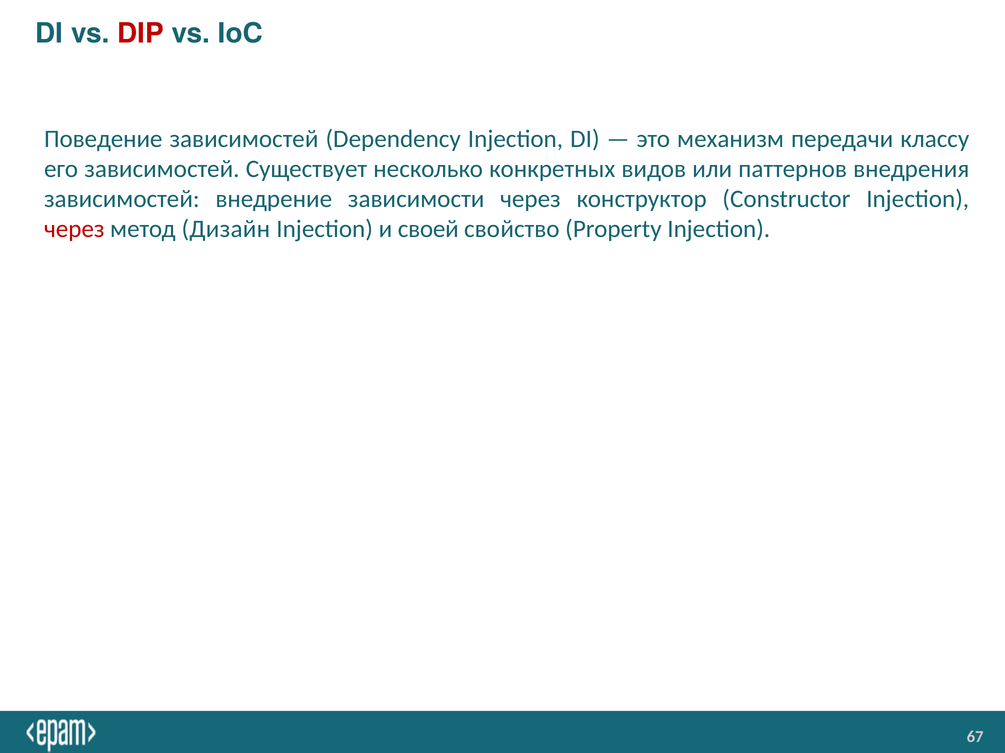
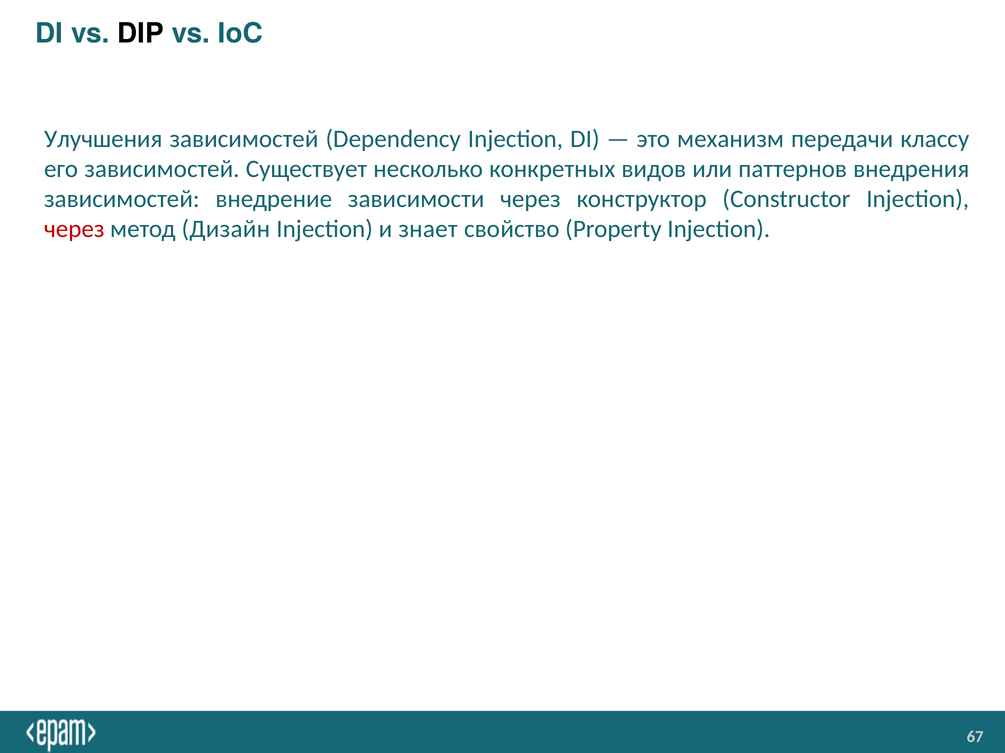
DIP colour: red -> black (141, 34)
Поведение: Поведение -> Улучшения (103, 139)
своей: своей -> знает (428, 229)
